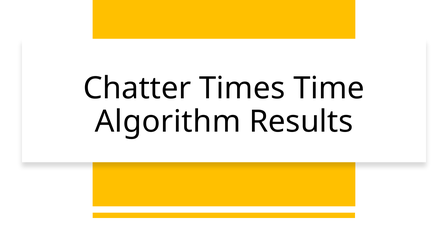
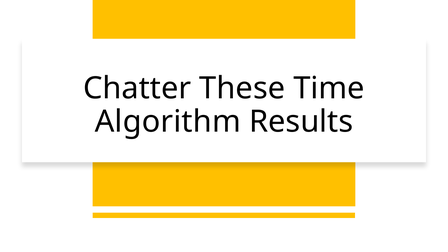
Times: Times -> These (242, 88)
